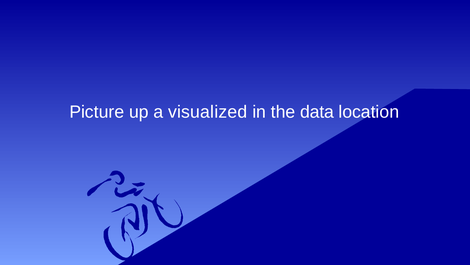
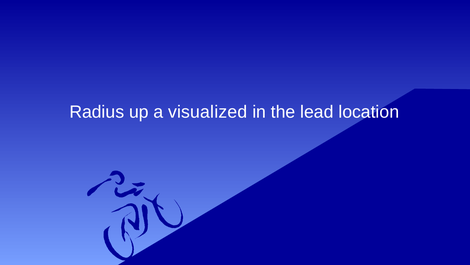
Picture: Picture -> Radius (97, 112)
data: data -> lead (317, 112)
